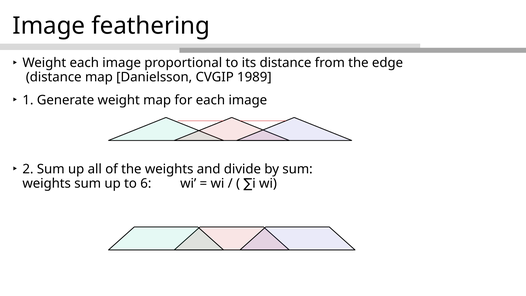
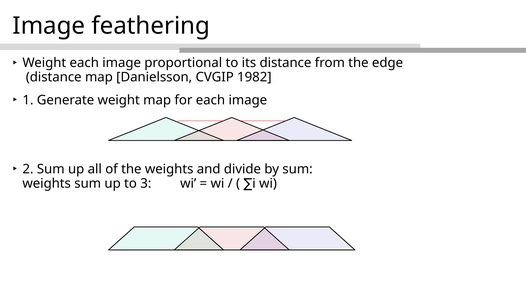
1989: 1989 -> 1982 (254, 77)
6: 6 -> 3 (146, 183)
